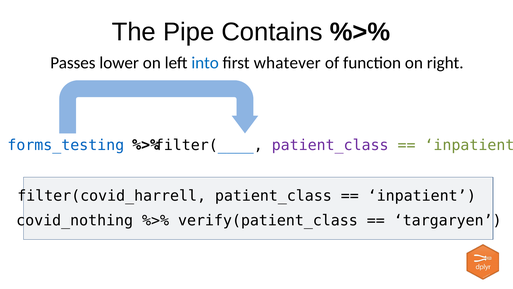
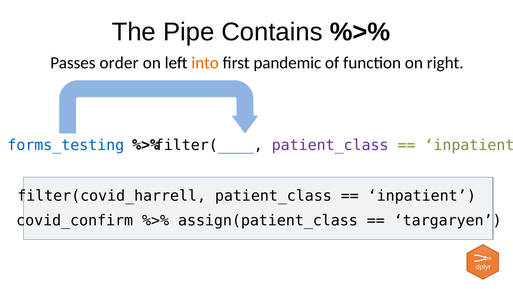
lower: lower -> order (119, 63)
into colour: blue -> orange (205, 63)
whatever: whatever -> pandemic (287, 63)
covid_nothing: covid_nothing -> covid_confirm (75, 220)
verify(patient_class: verify(patient_class -> assign(patient_class (268, 220)
